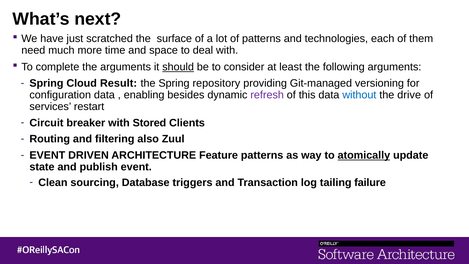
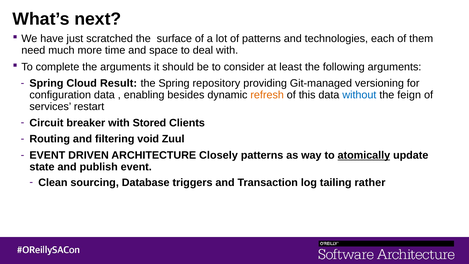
should underline: present -> none (178, 67)
refresh colour: purple -> orange (267, 95)
drive: drive -> feign (409, 95)
also: also -> void (148, 139)
Feature: Feature -> Closely (218, 155)
failure: failure -> rather (370, 182)
